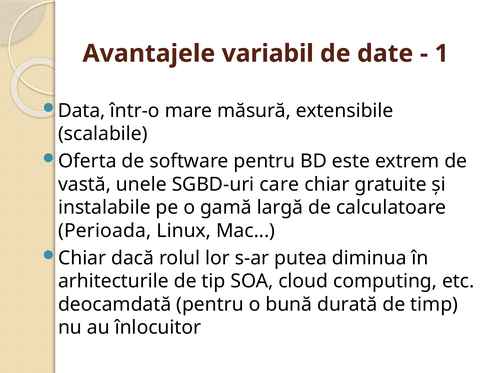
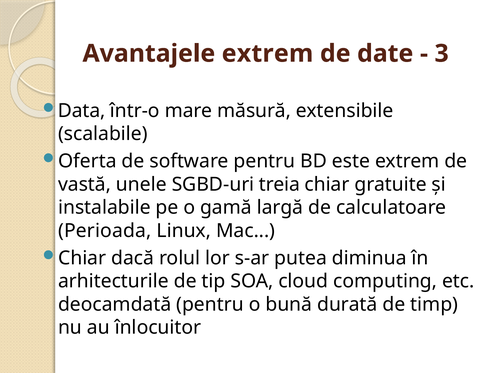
Avantajele variabil: variabil -> extrem (267, 54)
1: 1 -> 3 (442, 54)
care: care -> treia (279, 185)
